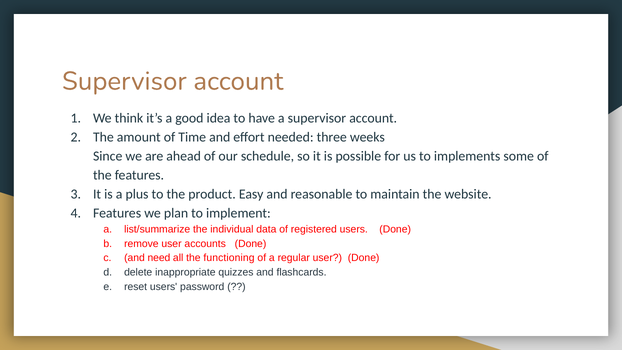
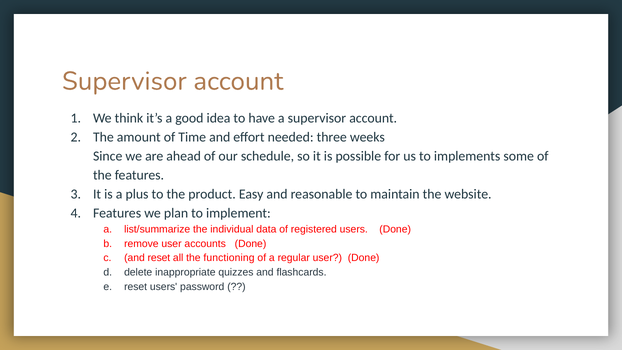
and need: need -> reset (159, 258)
